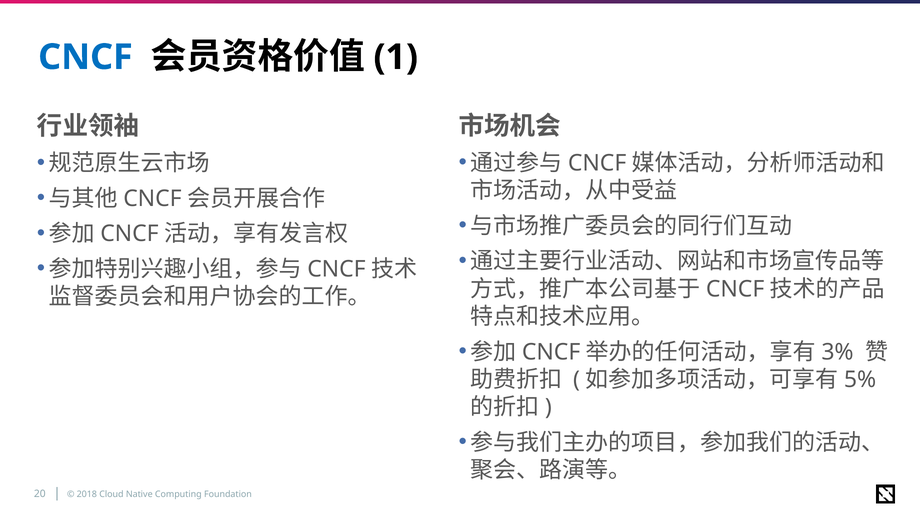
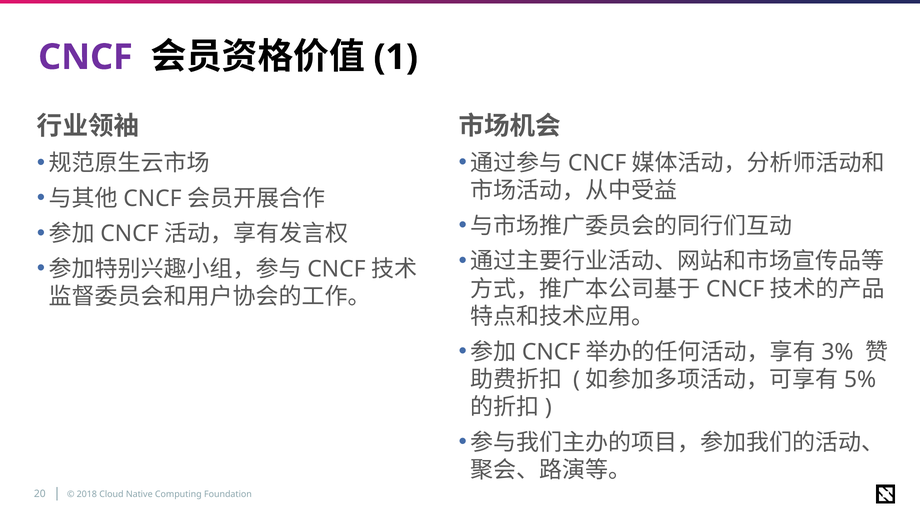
CNCF colour: blue -> purple (85, 57)
